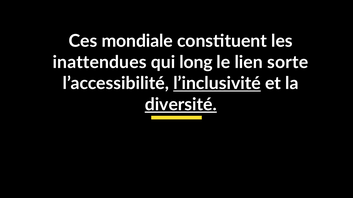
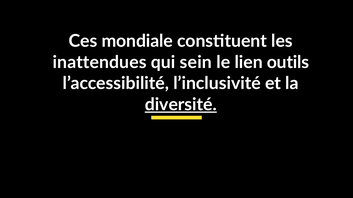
long: long -> sein (196, 62)
sorte: sorte -> outils (288, 62)
l’inclusivité underline: present -> none (217, 84)
